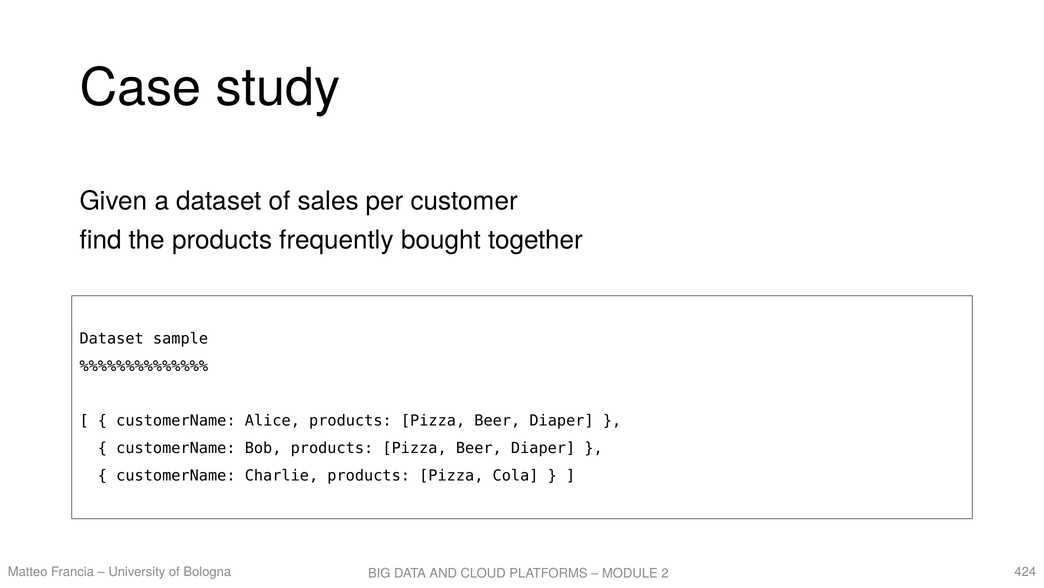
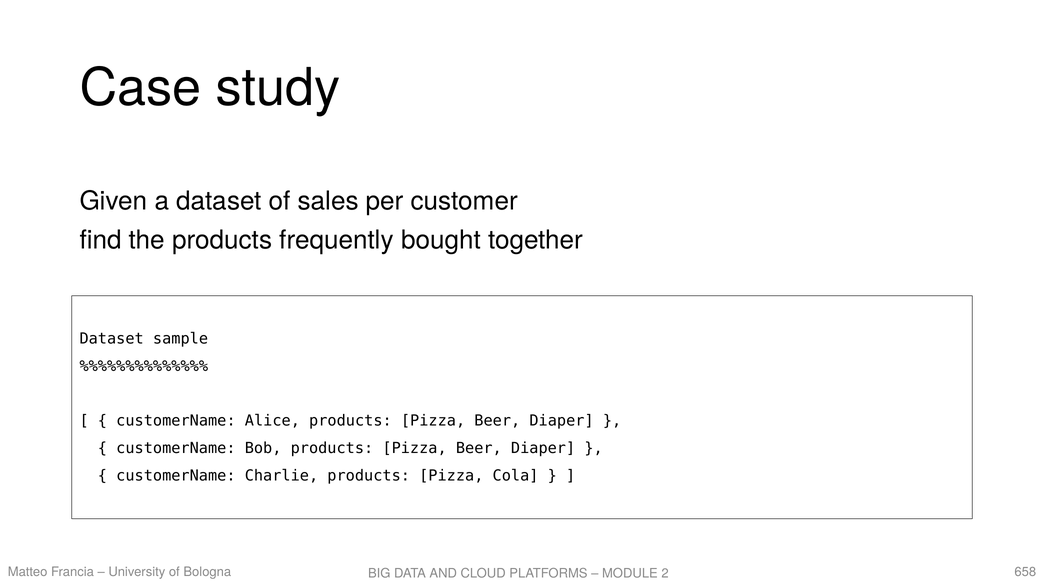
424: 424 -> 658 (1025, 571)
